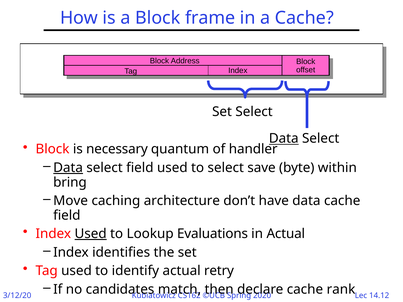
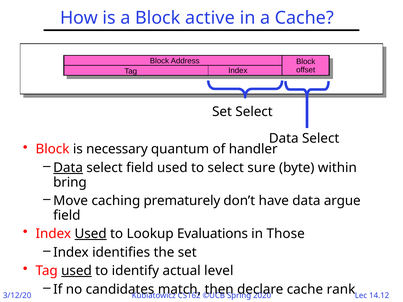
frame: frame -> active (210, 18)
Data underline: present -> none (284, 139)
save: save -> sure (261, 168)
architecture: architecture -> prematurely (182, 201)
data cache: cache -> argue (342, 201)
in Actual: Actual -> Those (286, 234)
used underline: none -> present (76, 271)
retry: retry -> level (219, 271)
